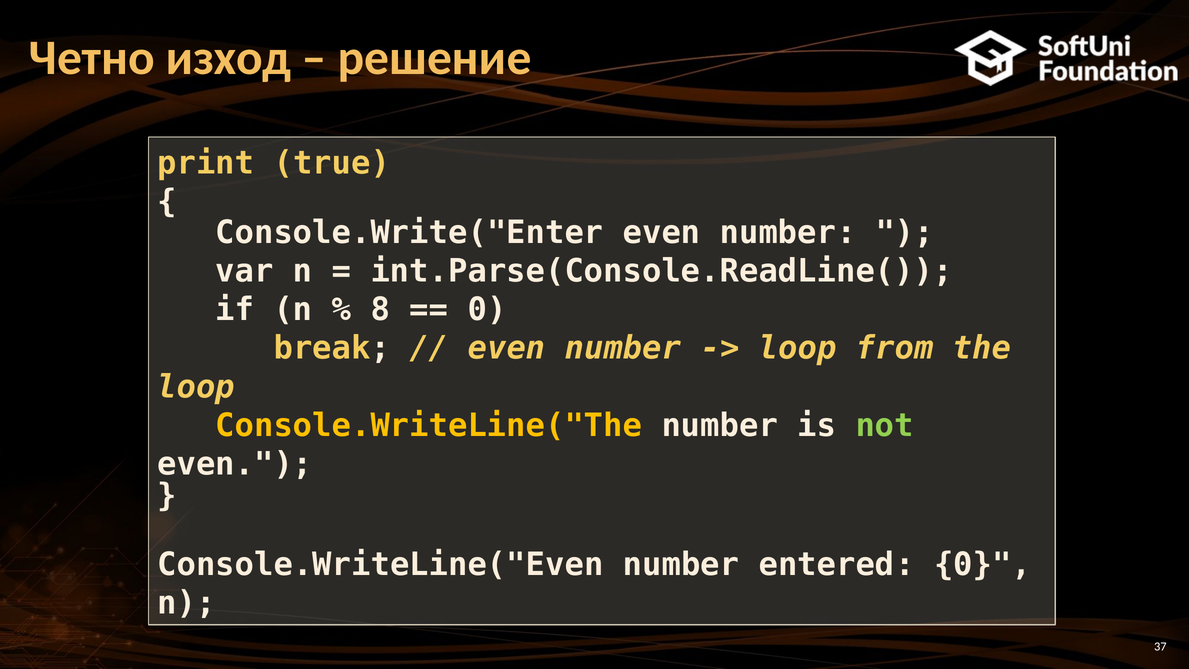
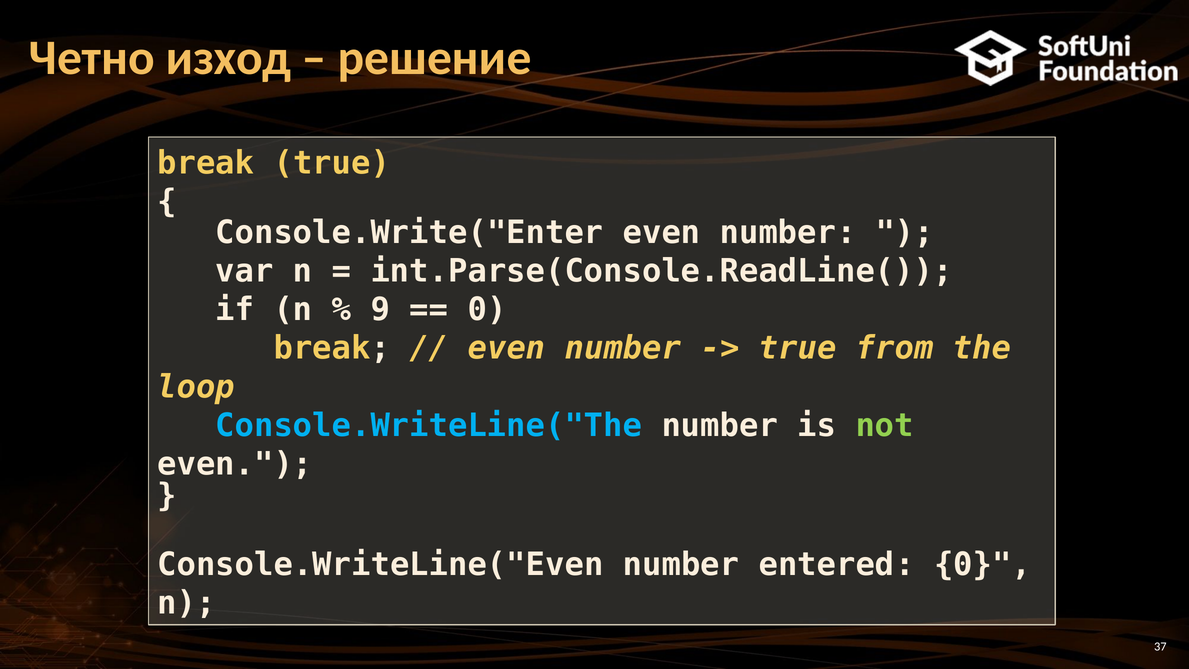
print: print -> break (206, 163)
8: 8 -> 9 (380, 310)
loop: loop -> true (798, 348)
Console.WriteLine("The colour: yellow -> light blue (429, 426)
